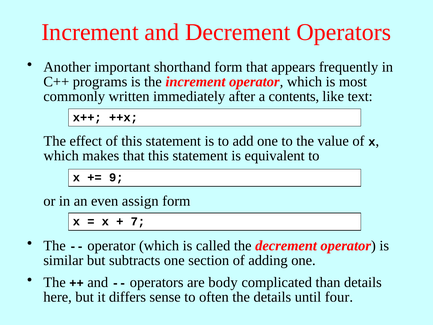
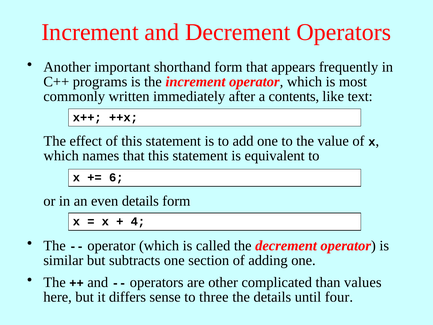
makes: makes -> names (101, 156)
9: 9 -> 6 (116, 178)
even assign: assign -> details (140, 201)
7: 7 -> 4 (138, 221)
body: body -> other (223, 282)
than details: details -> values (363, 282)
often: often -> three (214, 297)
